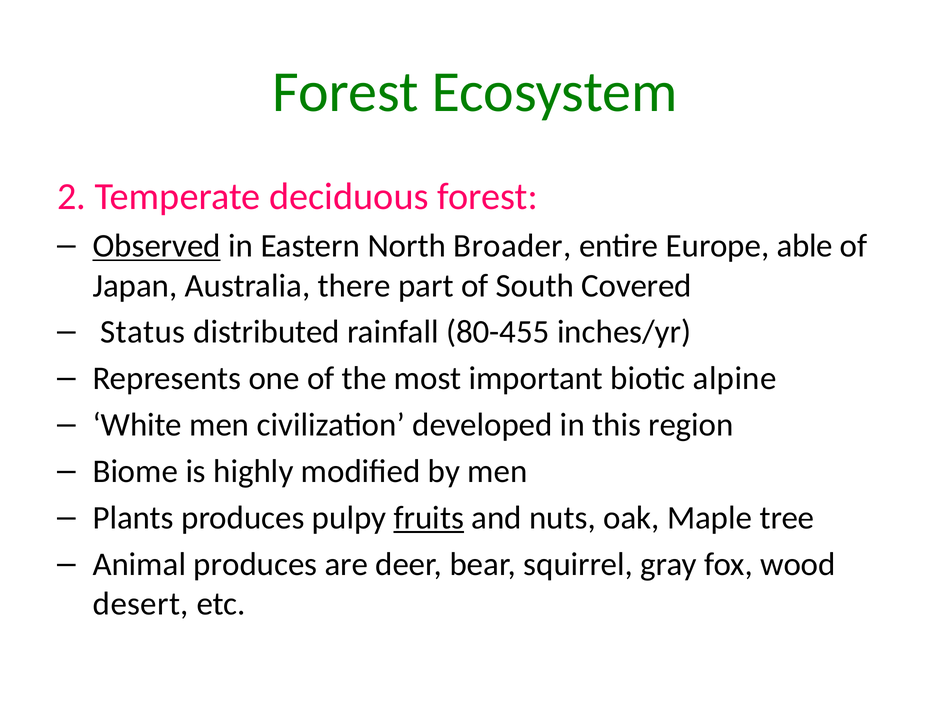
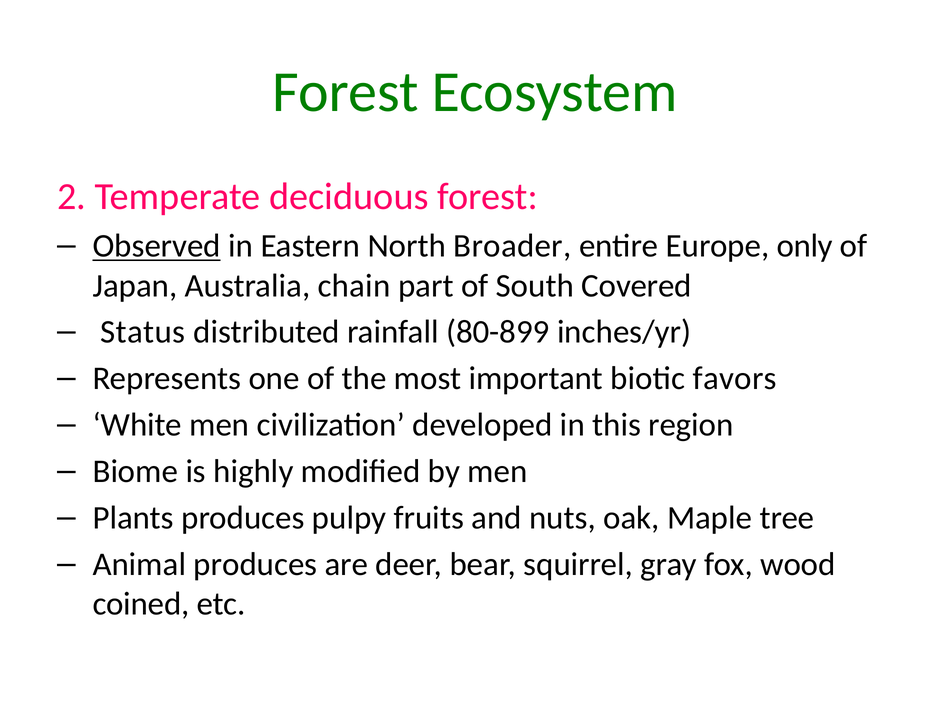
able: able -> only (805, 246)
there: there -> chain (354, 285)
80-455: 80-455 -> 80-899 (498, 332)
alpine: alpine -> favors (735, 378)
fruits underline: present -> none (429, 518)
desert: desert -> coined (141, 604)
